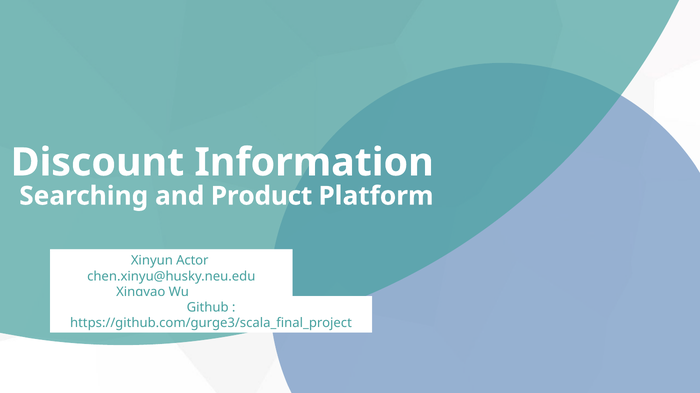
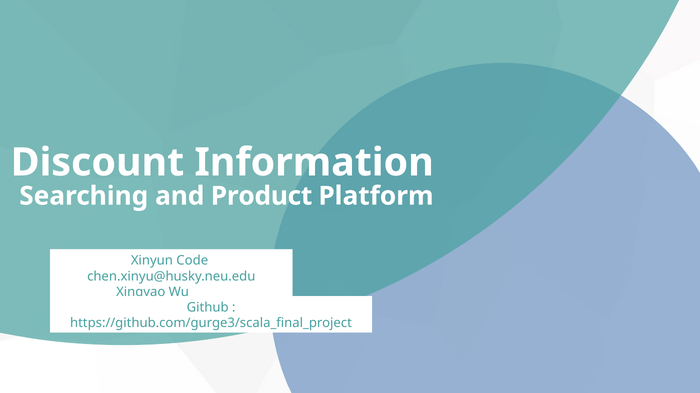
Actor: Actor -> Code (192, 261)
